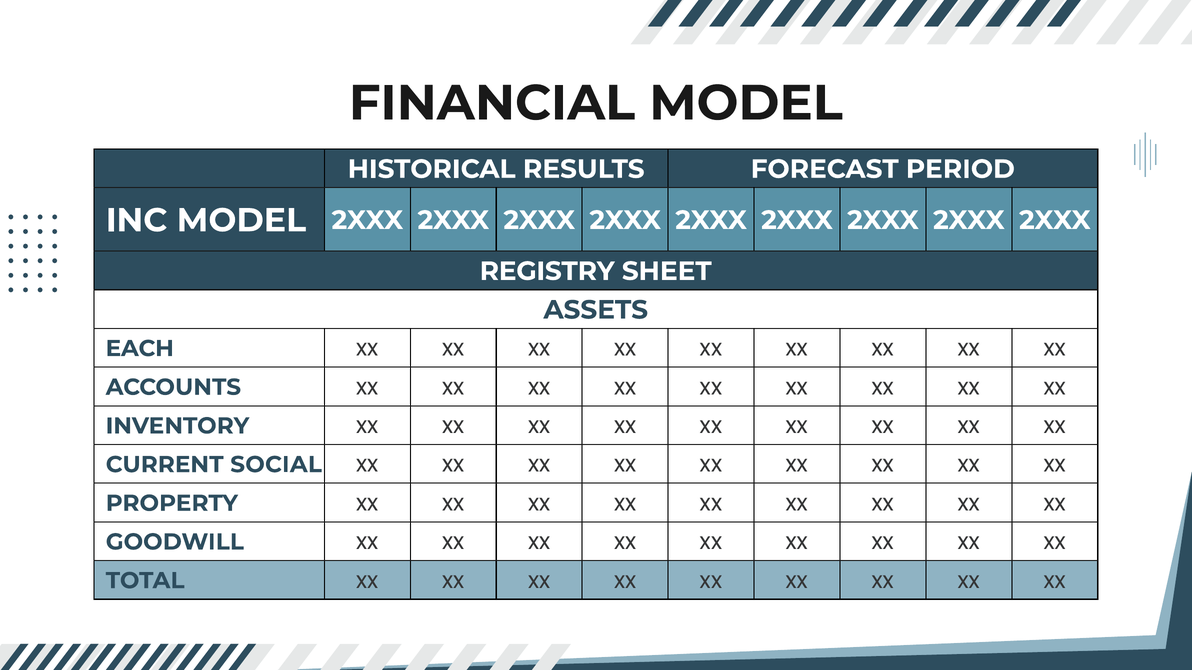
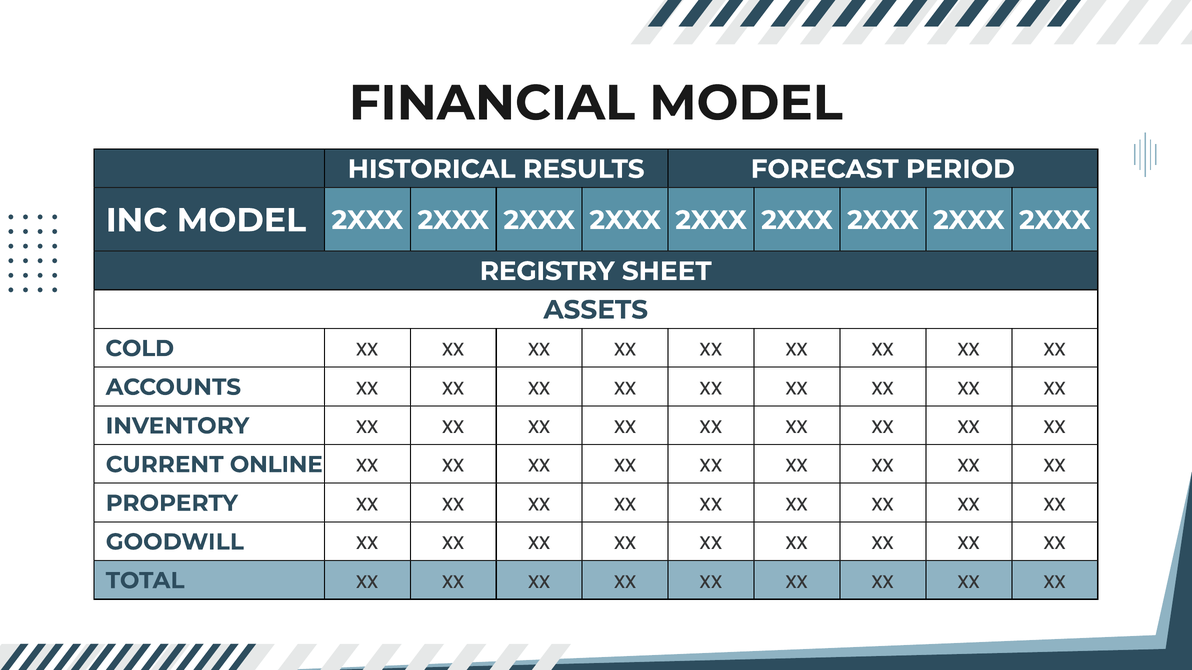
EACH: EACH -> COLD (140, 349)
SOCIAL: SOCIAL -> ONLINE (276, 465)
